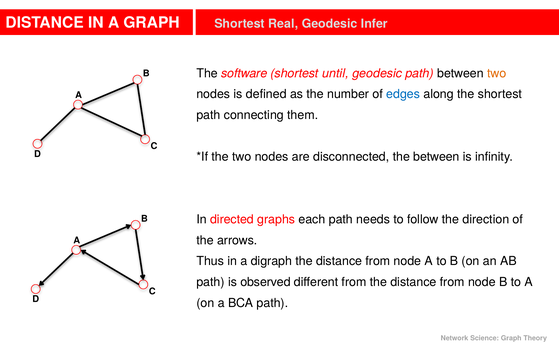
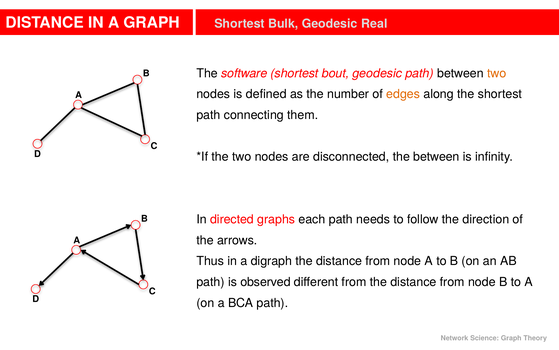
Real: Real -> Bulk (283, 24)
Infer: Infer -> Real (374, 24)
until: until -> bout (336, 73)
edges colour: blue -> orange (403, 94)
